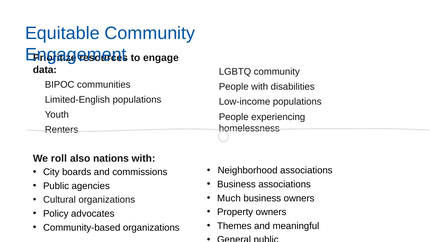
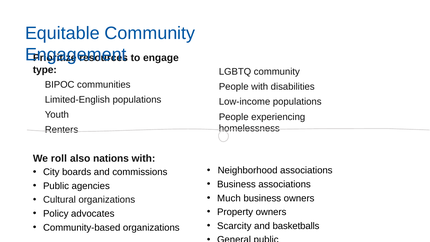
data: data -> type (45, 70)
Themes: Themes -> Scarcity (234, 226)
meaningful: meaningful -> basketballs (296, 226)
